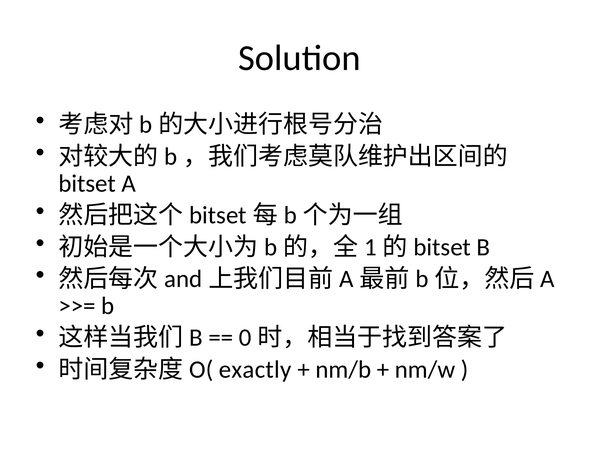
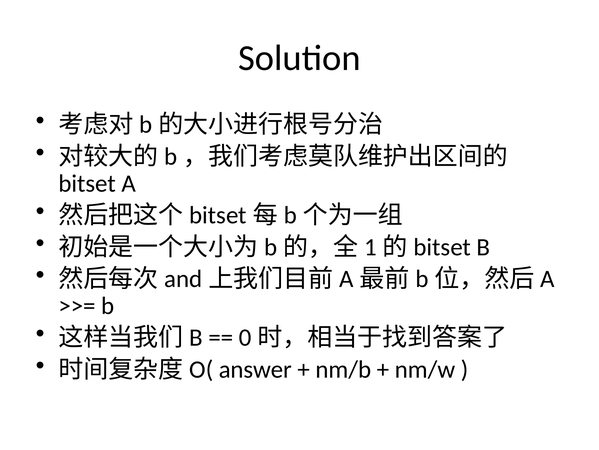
exactly: exactly -> answer (255, 369)
